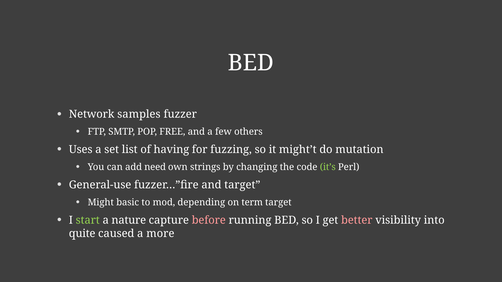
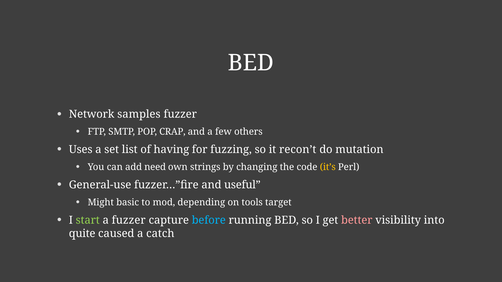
FREE: FREE -> CRAP (172, 132)
might’t: might’t -> recon’t (298, 150)
it’s colour: light green -> yellow (328, 167)
and target: target -> useful (242, 185)
term: term -> tools (252, 203)
a nature: nature -> fuzzer (129, 221)
before colour: pink -> light blue (209, 221)
more: more -> catch (160, 234)
